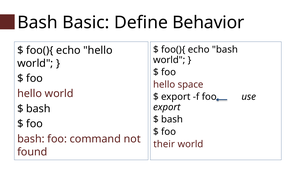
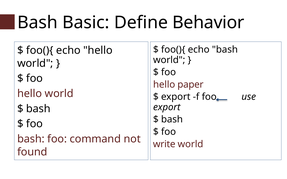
space: space -> paper (190, 85)
their: their -> write (164, 144)
